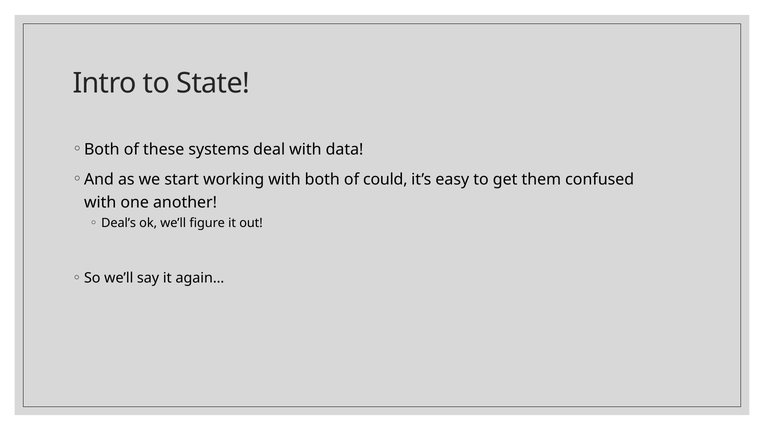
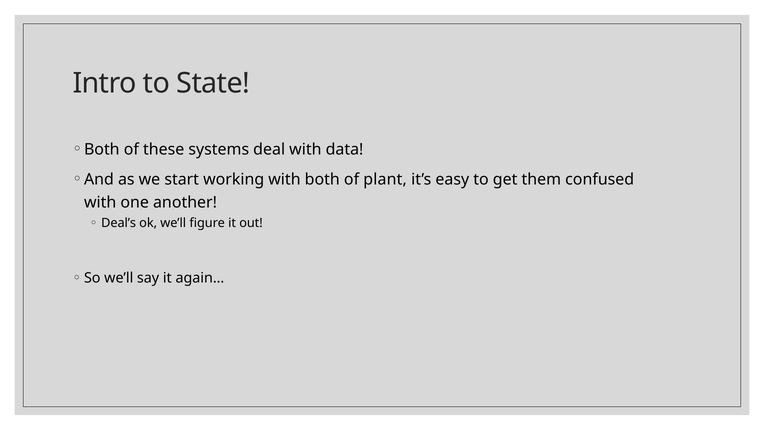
could: could -> plant (385, 179)
